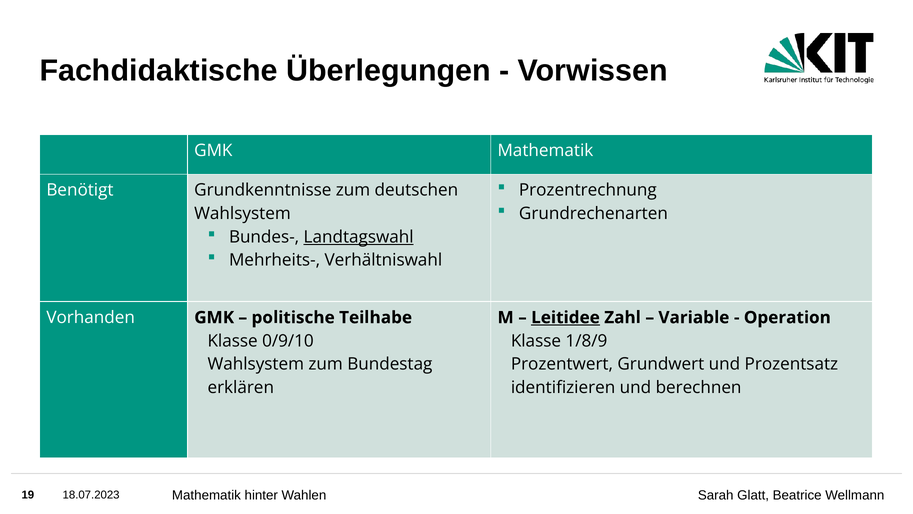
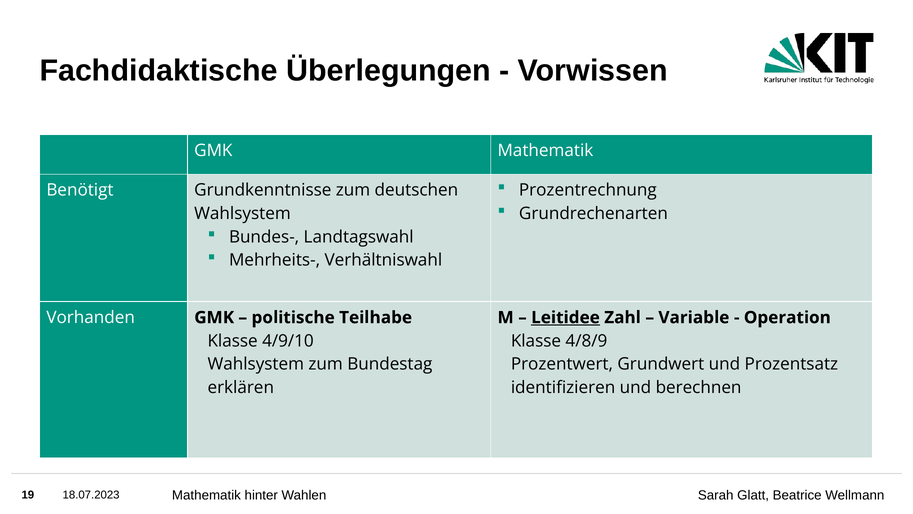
Landtagswahl underline: present -> none (359, 237)
0/9/10: 0/9/10 -> 4/9/10 (288, 341)
1/8/9: 1/8/9 -> 4/8/9 (586, 341)
